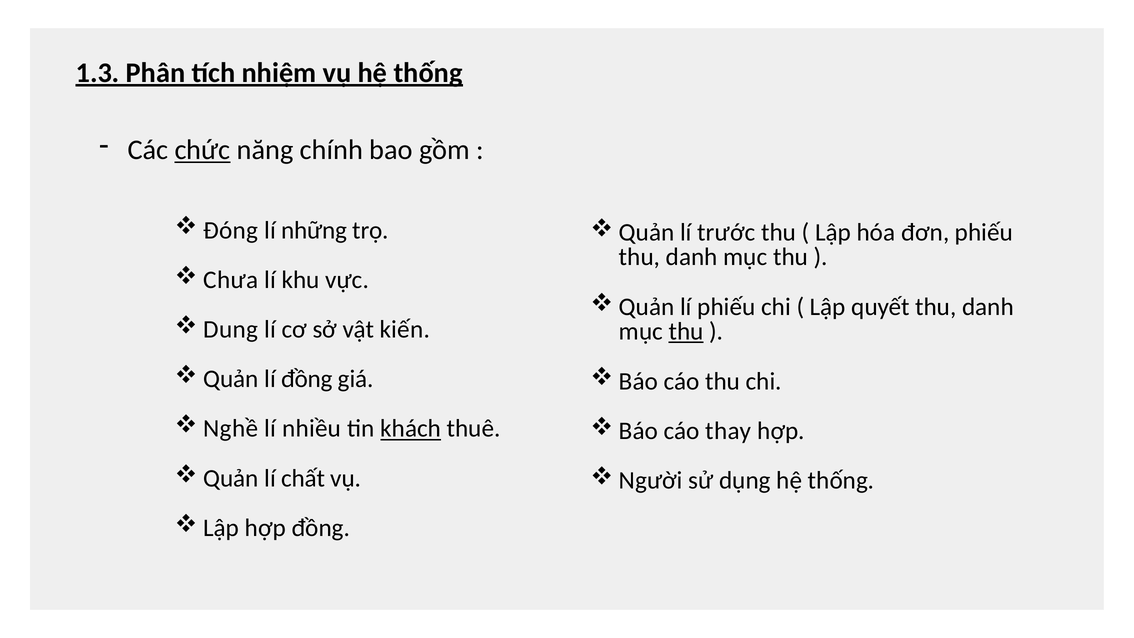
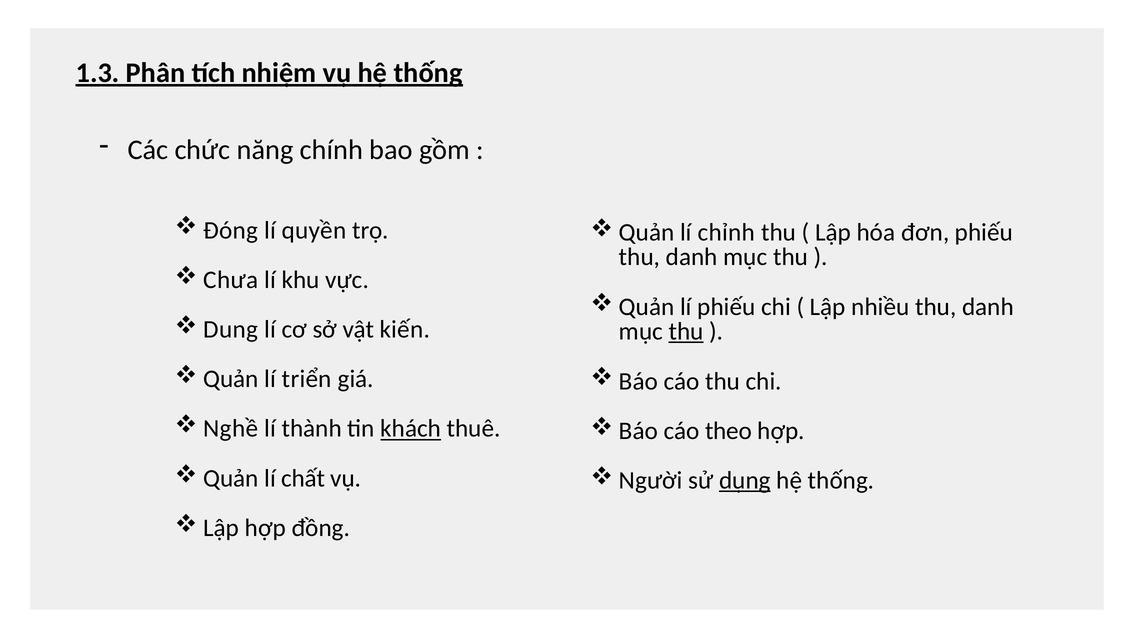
chức underline: present -> none (202, 150)
những: những -> quyền (314, 230)
trước: trước -> chỉnh (726, 232)
quyết: quyết -> nhiều (880, 307)
lí đồng: đồng -> triển (307, 379)
nhiều: nhiều -> thành (312, 429)
thay: thay -> theo (729, 431)
dụng underline: none -> present (745, 480)
